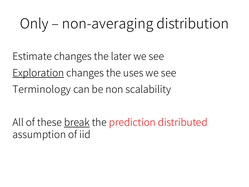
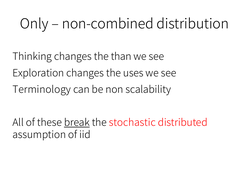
non-averaging: non-averaging -> non-combined (108, 24)
Estimate: Estimate -> Thinking (32, 57)
later: later -> than (121, 57)
Exploration underline: present -> none (38, 73)
prediction: prediction -> stochastic (132, 123)
